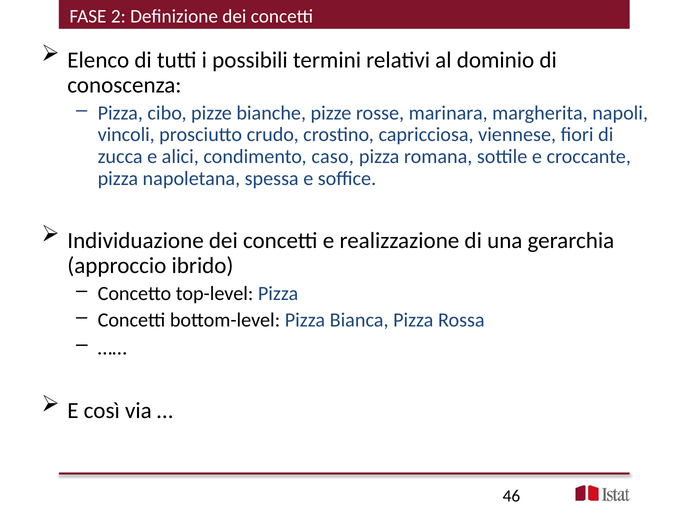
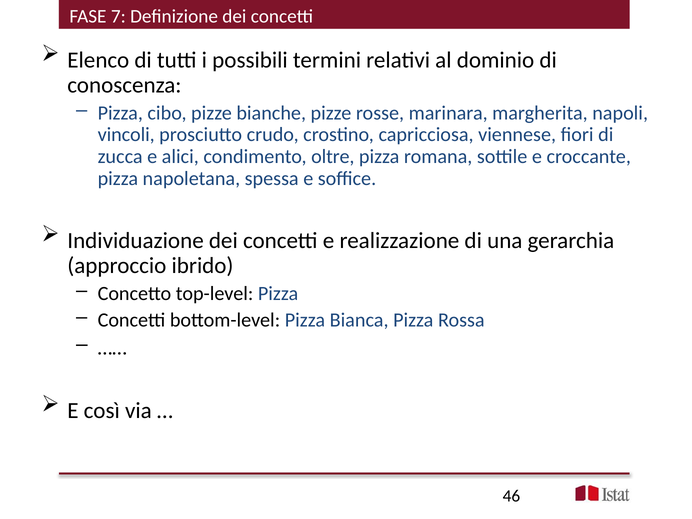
2: 2 -> 7 (118, 16)
caso: caso -> oltre (333, 157)
